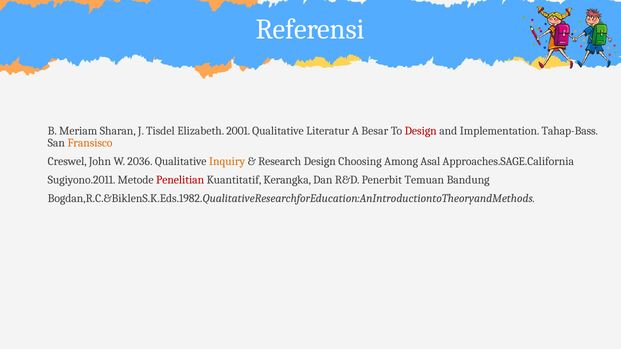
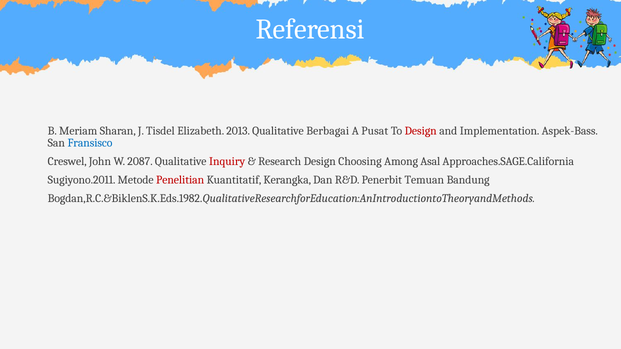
2001: 2001 -> 2013 (238, 131)
Literatur: Literatur -> Berbagai (328, 131)
Besar: Besar -> Pusat (375, 131)
Tahap-Bass: Tahap-Bass -> Aspek-Bass (570, 131)
Fransisco colour: orange -> blue (90, 143)
2036: 2036 -> 2087 (140, 162)
Inquiry colour: orange -> red (227, 162)
